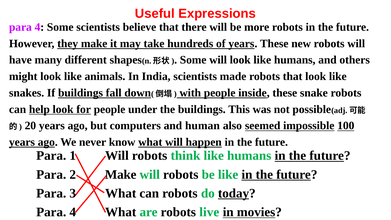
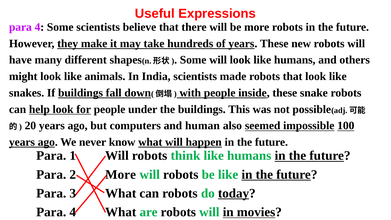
2 Make: Make -> More (121, 174)
are robots live: live -> will (209, 212)
